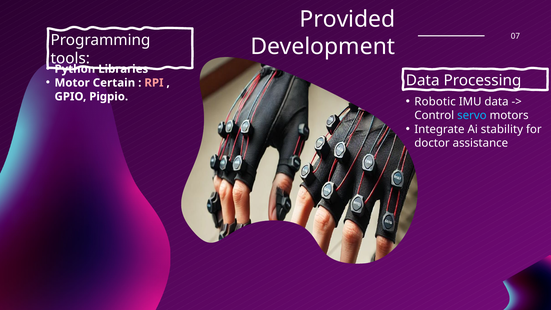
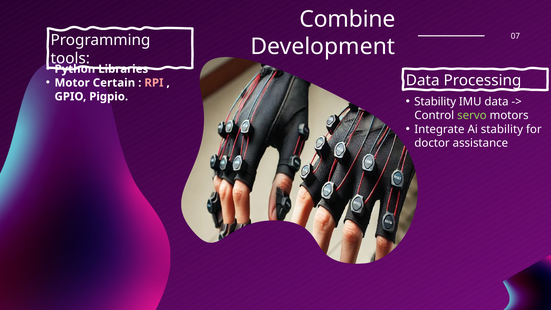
Provided: Provided -> Combine (348, 19)
Robotic: Robotic -> Stability (435, 102)
servo colour: light blue -> light green (472, 115)
